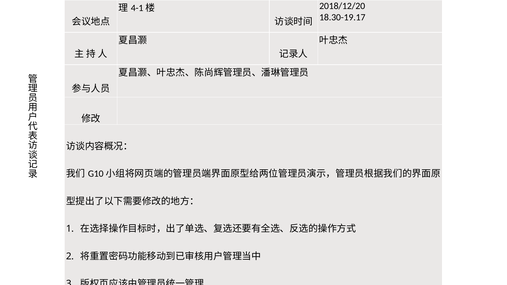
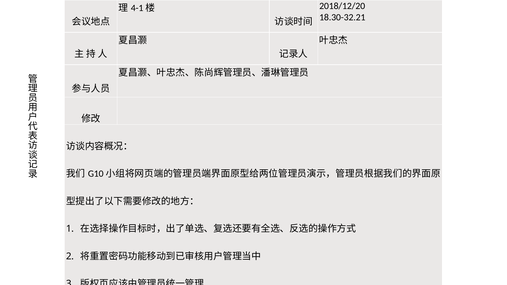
18.30-19.17: 18.30-19.17 -> 18.30-32.21 (342, 18)
